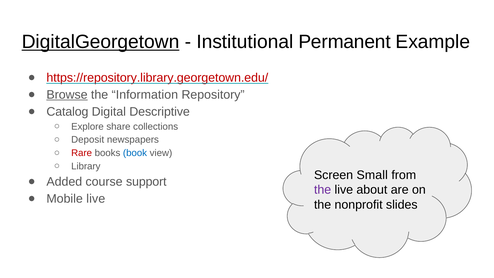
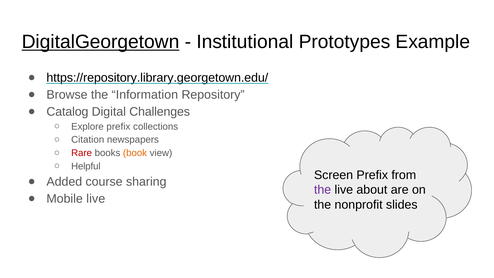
Permanent: Permanent -> Prototypes (344, 42)
https://repository.library.georgetown.edu/ colour: red -> black (157, 78)
Browse underline: present -> none (67, 95)
Descriptive: Descriptive -> Challenges (160, 112)
Explore share: share -> prefix (118, 126)
Deposit: Deposit -> Citation (88, 140)
book colour: blue -> orange (135, 153)
Library: Library -> Helpful (86, 166)
Screen Small: Small -> Prefix (372, 175)
support: support -> sharing (146, 182)
